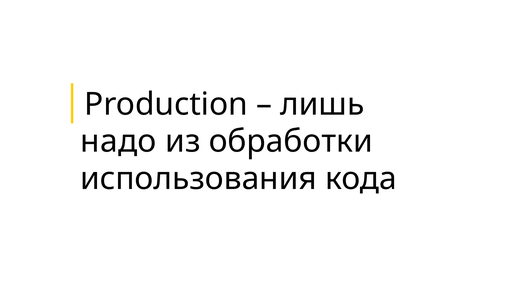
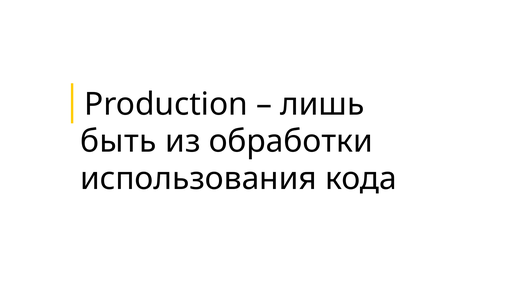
надо: надо -> быть (118, 141)
